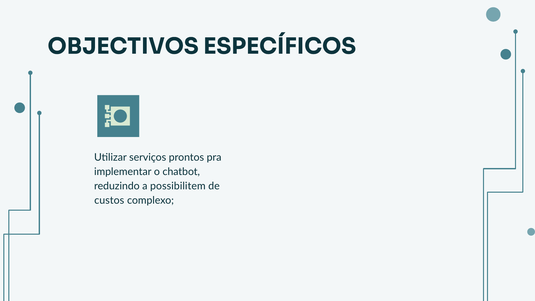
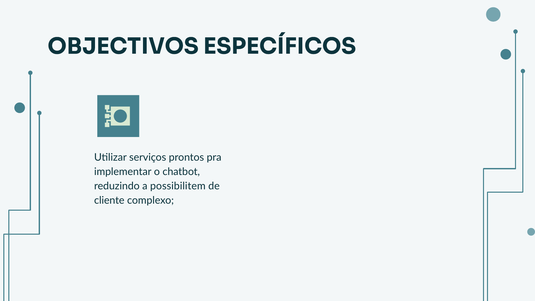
custos: custos -> cliente (109, 201)
